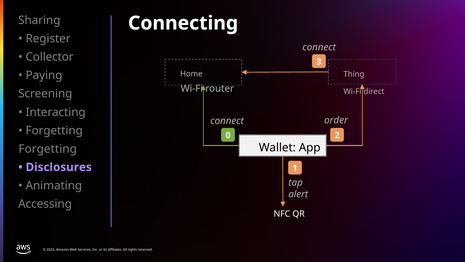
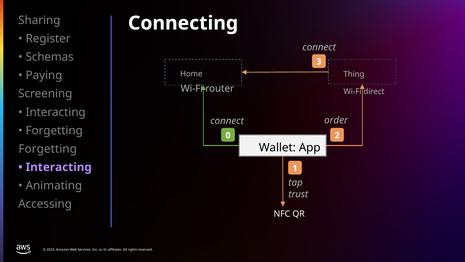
Collector: Collector -> Schemas (50, 57)
Disclosures: Disclosures -> Interacting (59, 167)
alert: alert -> trust (298, 194)
